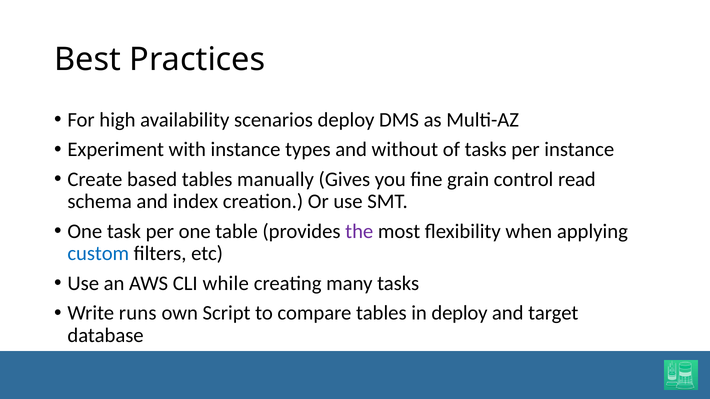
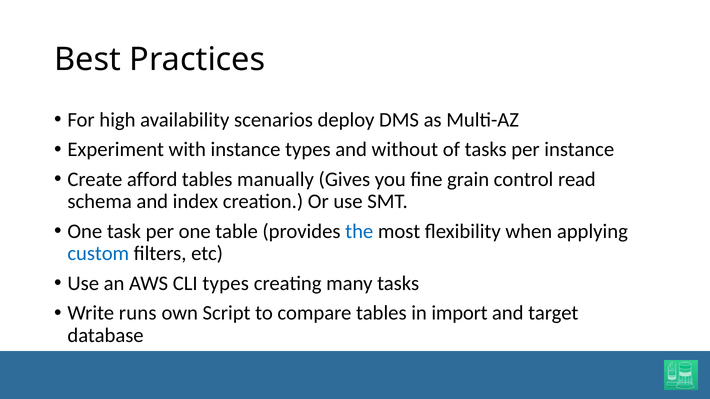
based: based -> afford (152, 179)
the colour: purple -> blue (359, 232)
CLI while: while -> types (226, 284)
in deploy: deploy -> import (460, 313)
